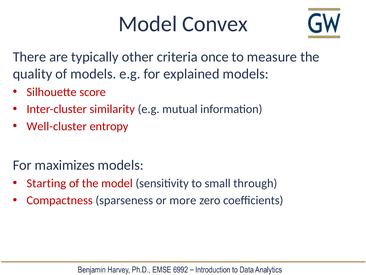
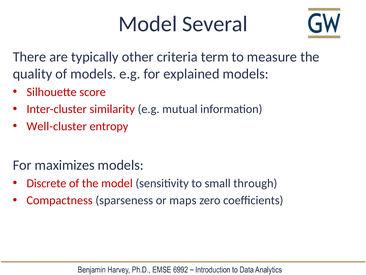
Convex: Convex -> Several (215, 24)
once: once -> term (215, 57)
Starting: Starting -> Discrete (46, 183)
more: more -> maps (183, 200)
